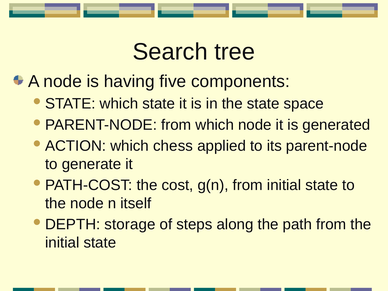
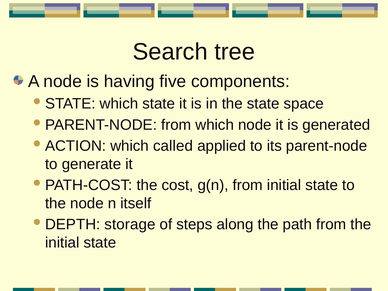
chess: chess -> called (173, 146)
